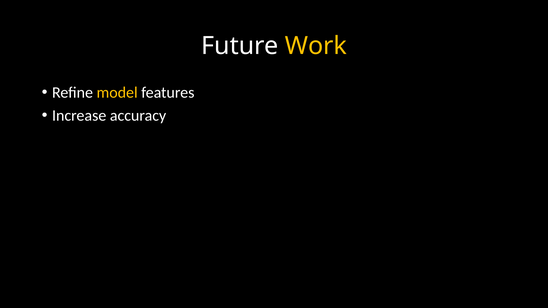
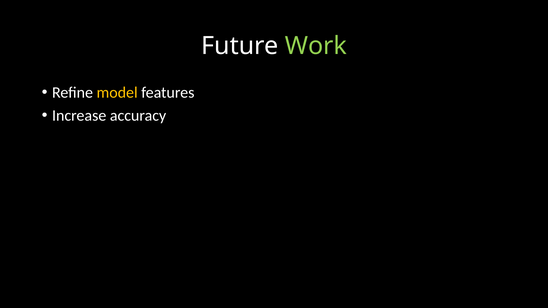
Work colour: yellow -> light green (316, 46)
